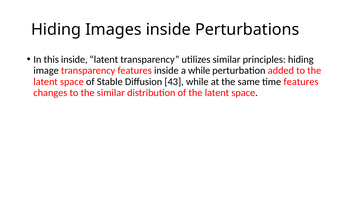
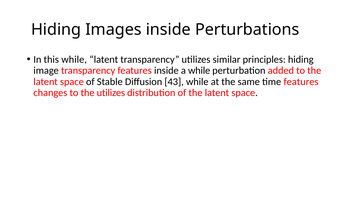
this inside: inside -> while (74, 60)
the similar: similar -> utilizes (111, 93)
